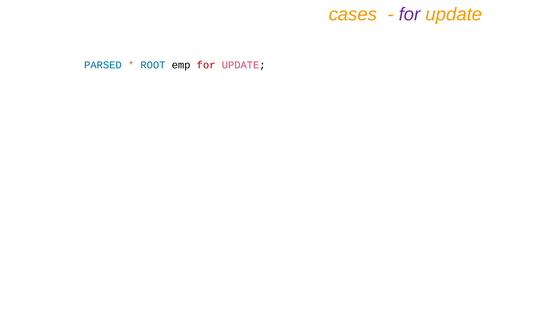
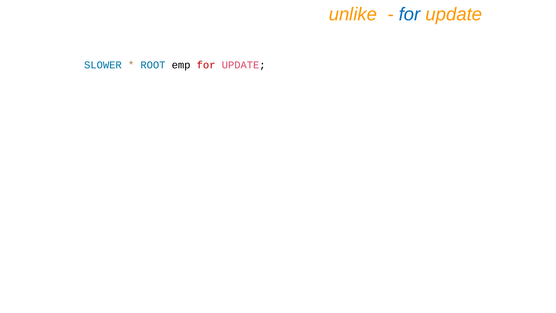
cases: cases -> unlike (353, 14)
for colour: purple -> blue (410, 14)
PARSED: PARSED -> SLOWER (103, 65)
